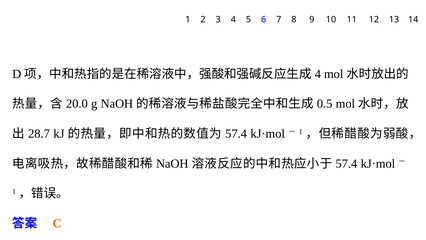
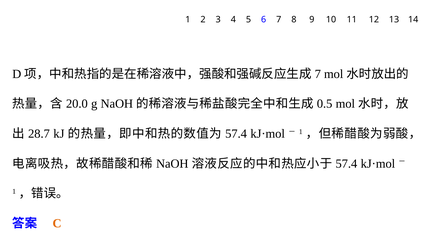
4: 4 -> 7 (318, 74)
